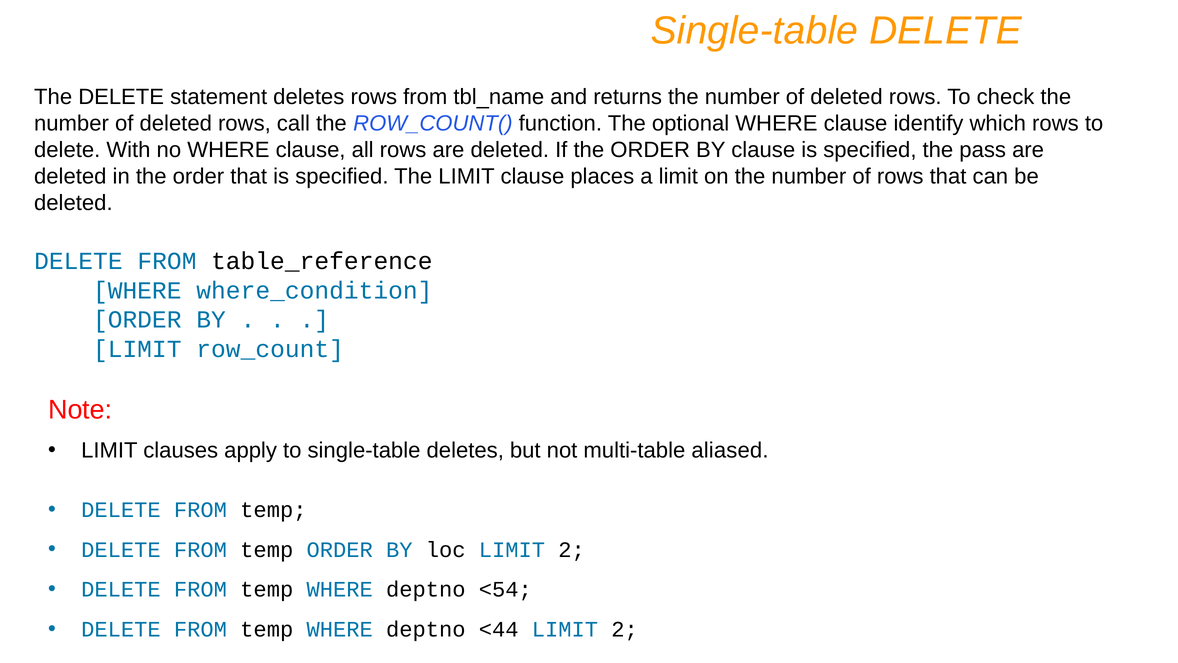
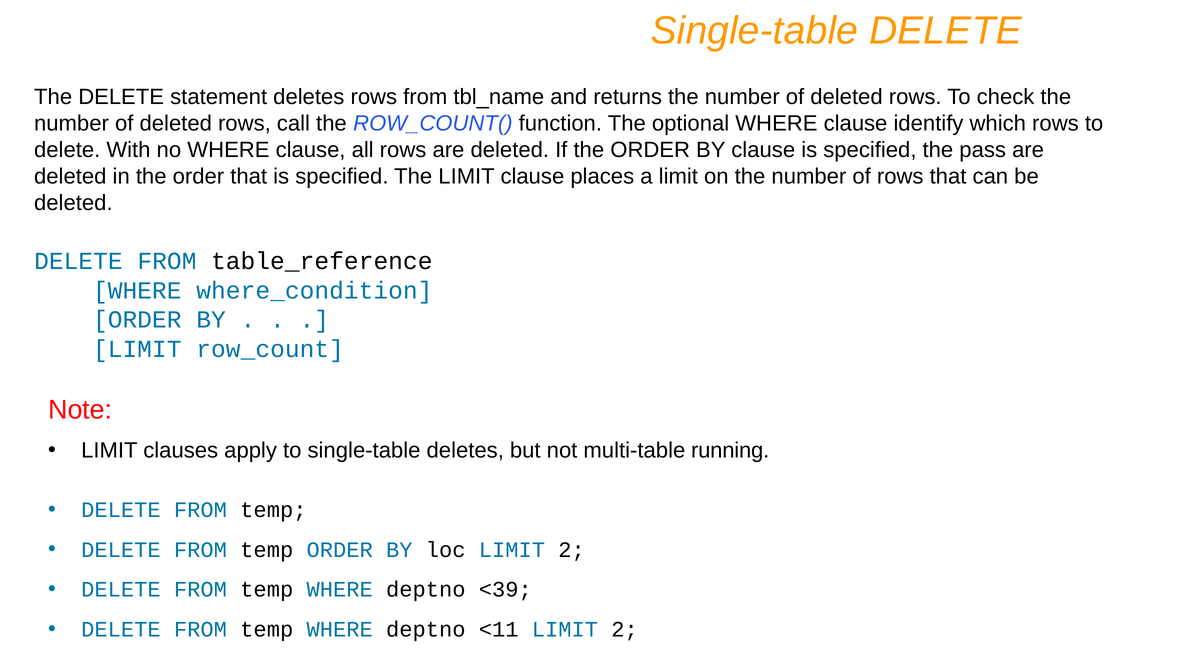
aliased: aliased -> running (730, 450)
<54: <54 -> <39 (505, 589)
<44: <44 -> <11 (499, 629)
